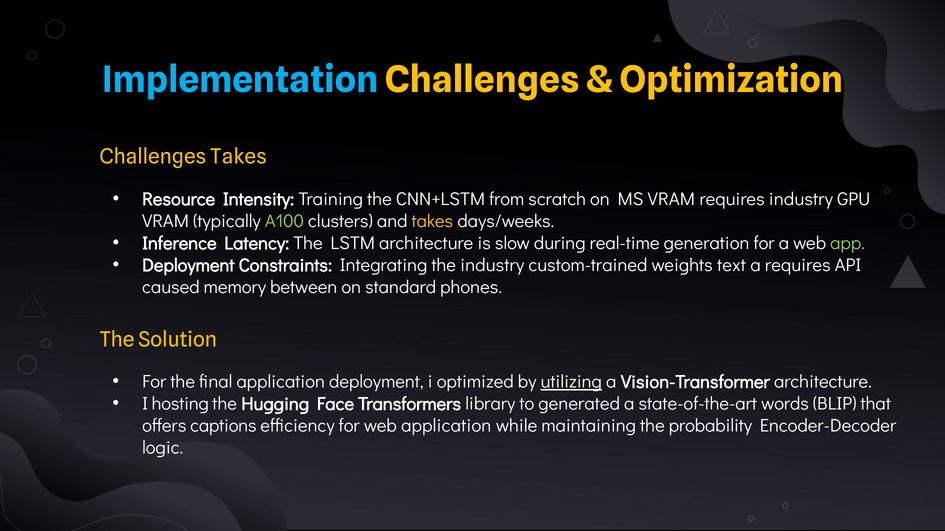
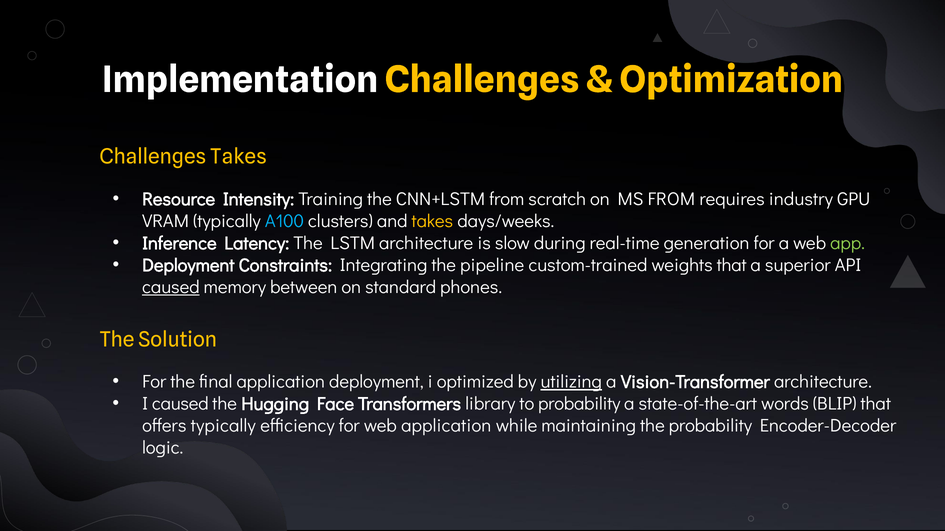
Implementation colour: light blue -> white (240, 80)
MS VRAM: VRAM -> FROM (671, 199)
A100 colour: light green -> light blue (284, 221)
the industry: industry -> pipeline (492, 266)
weights text: text -> that (732, 266)
a requires: requires -> superior (798, 266)
caused underline: none -> present (171, 288)
I hosting: hosting -> caused (180, 404)
to generated: generated -> probability (579, 404)
offers captions: captions -> typically (223, 426)
